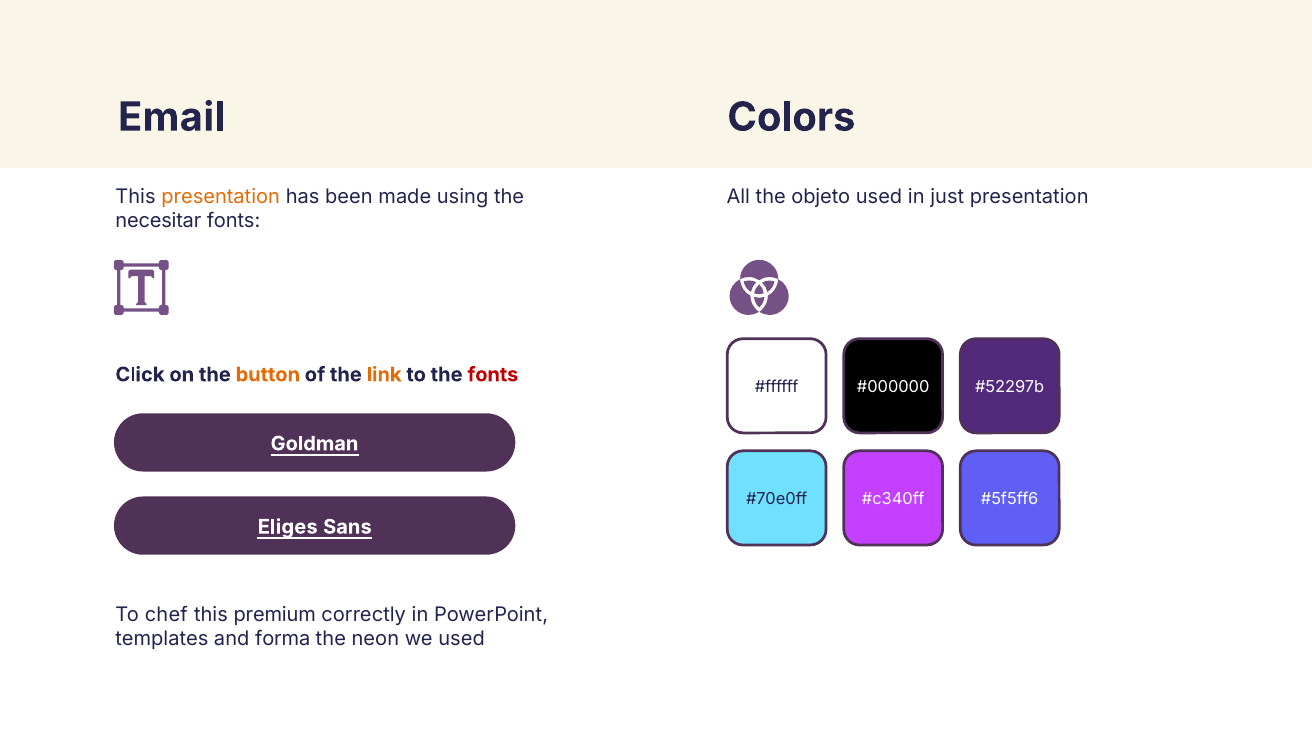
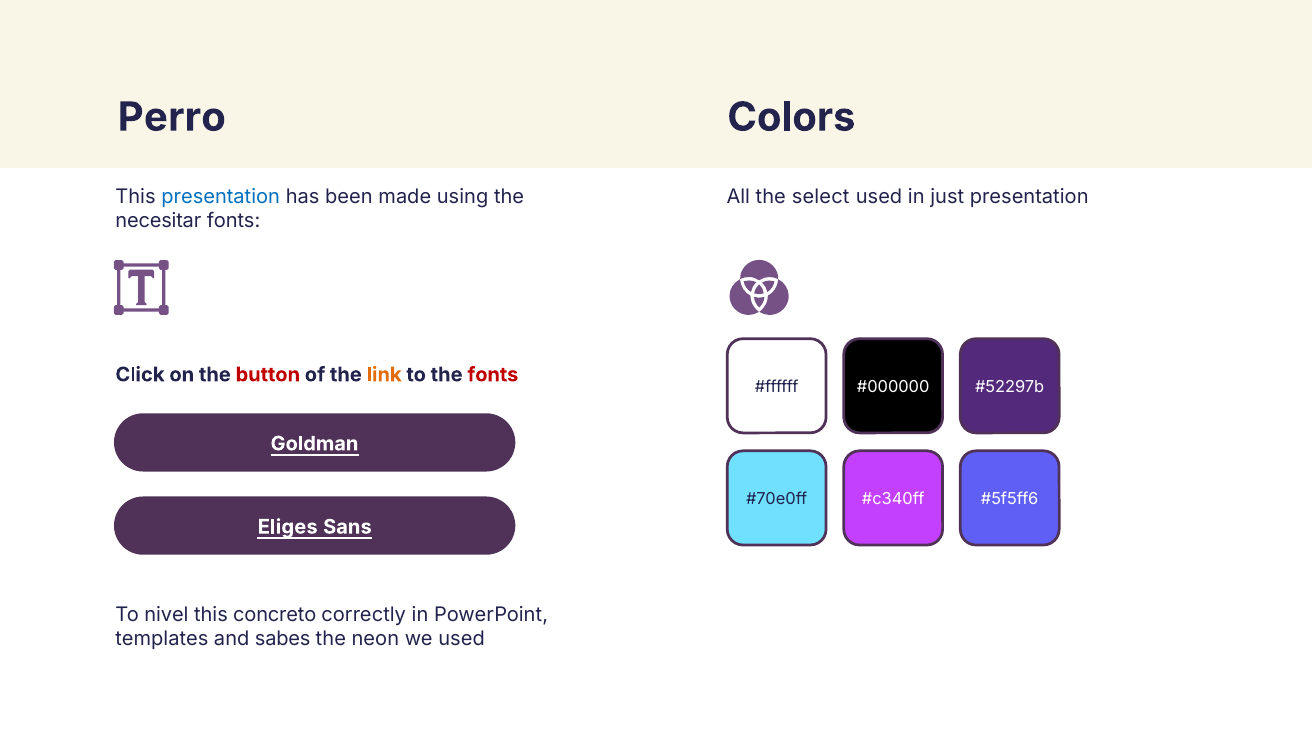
Email: Email -> Perro (172, 117)
presentation colour: orange -> blue (221, 197)
objeto: objeto -> select (821, 197)
button colour: orange -> red (268, 375)
chef: chef -> nivel (166, 615)
premium: premium -> concreto (275, 615)
forma: forma -> sabes (283, 639)
